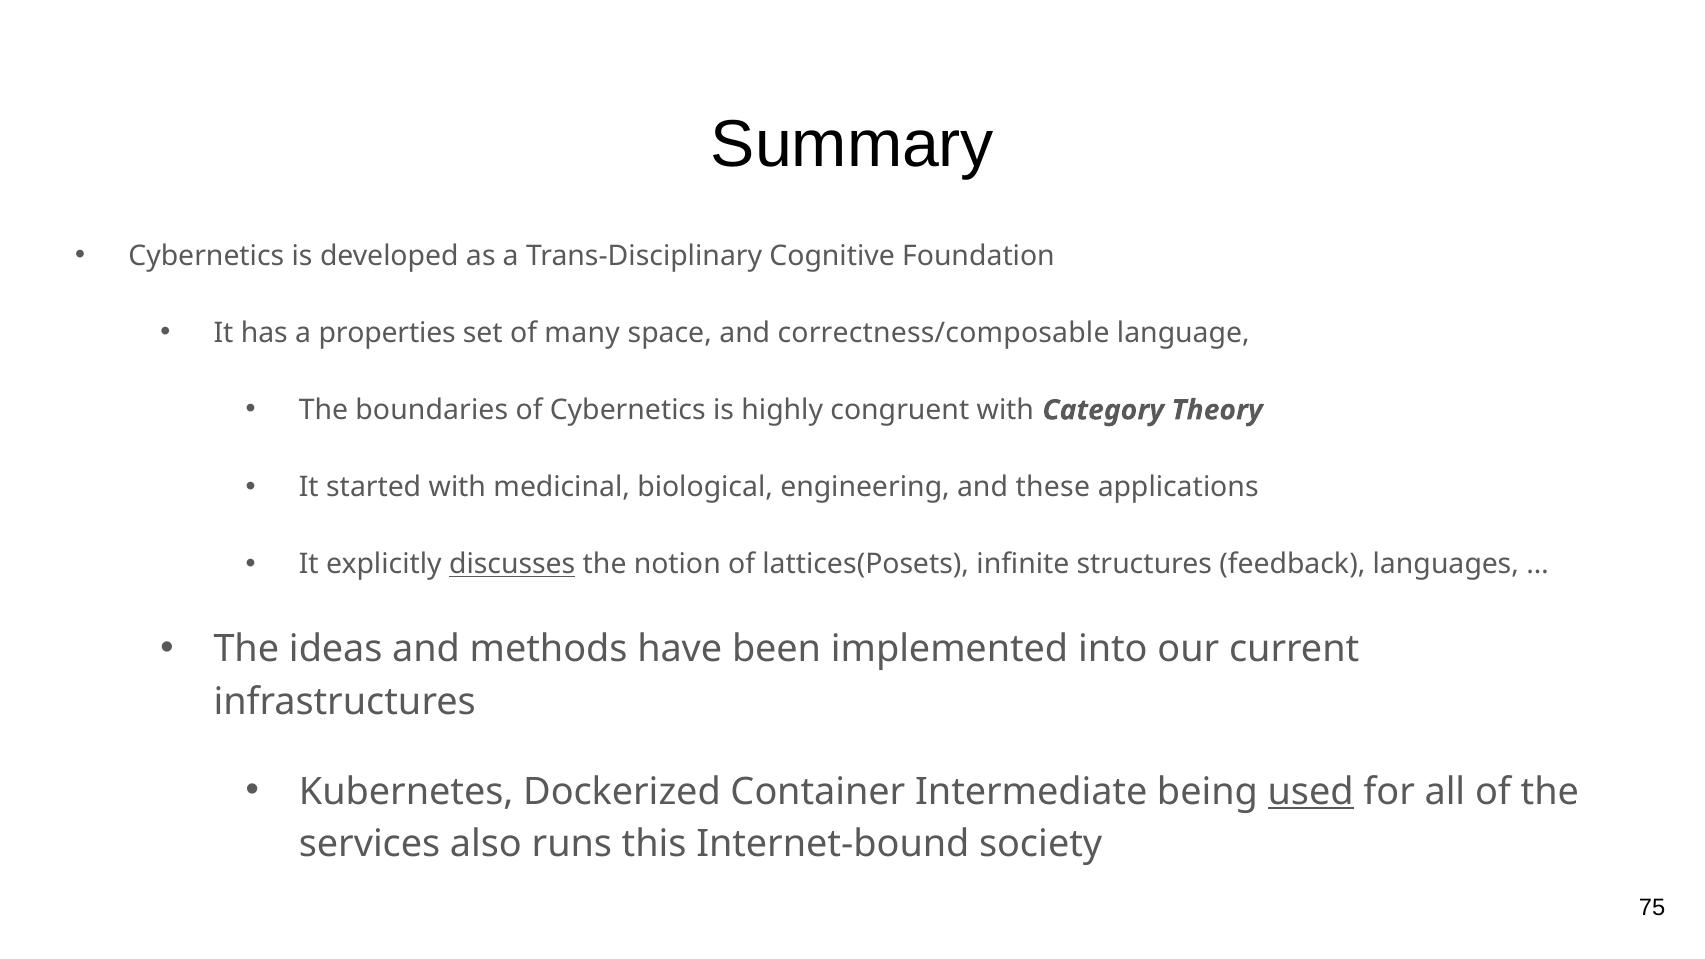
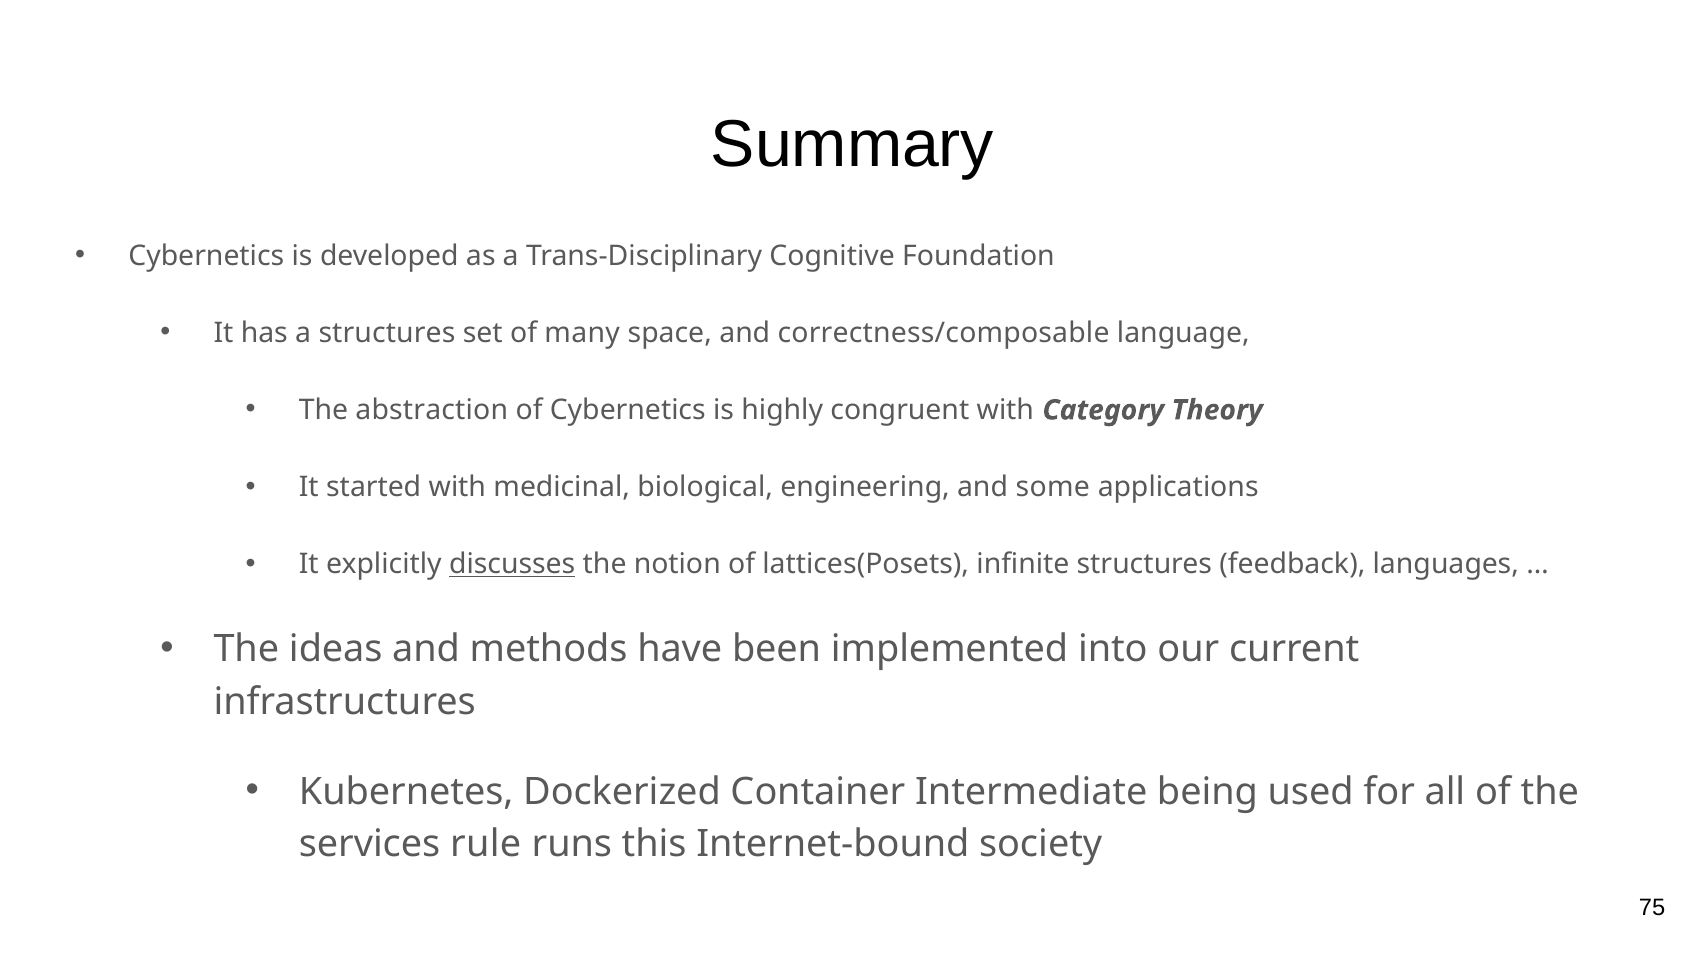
a properties: properties -> structures (387, 333)
boundaries: boundaries -> abstraction (432, 410)
these: these -> some (1053, 487)
used underline: present -> none (1311, 792)
also: also -> rule (486, 844)
